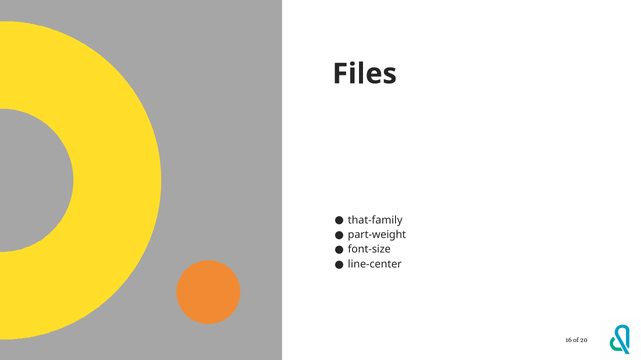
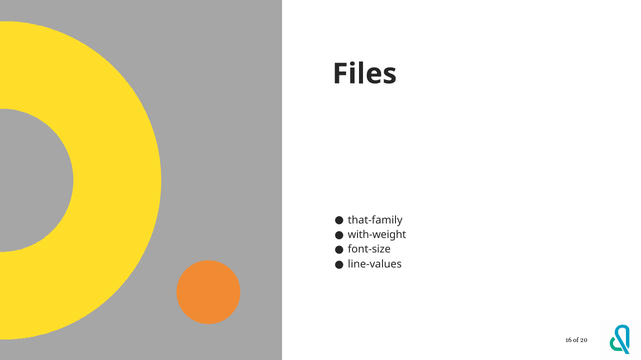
part-weight: part-weight -> with-weight (377, 235)
line-center: line-center -> line-values (375, 265)
